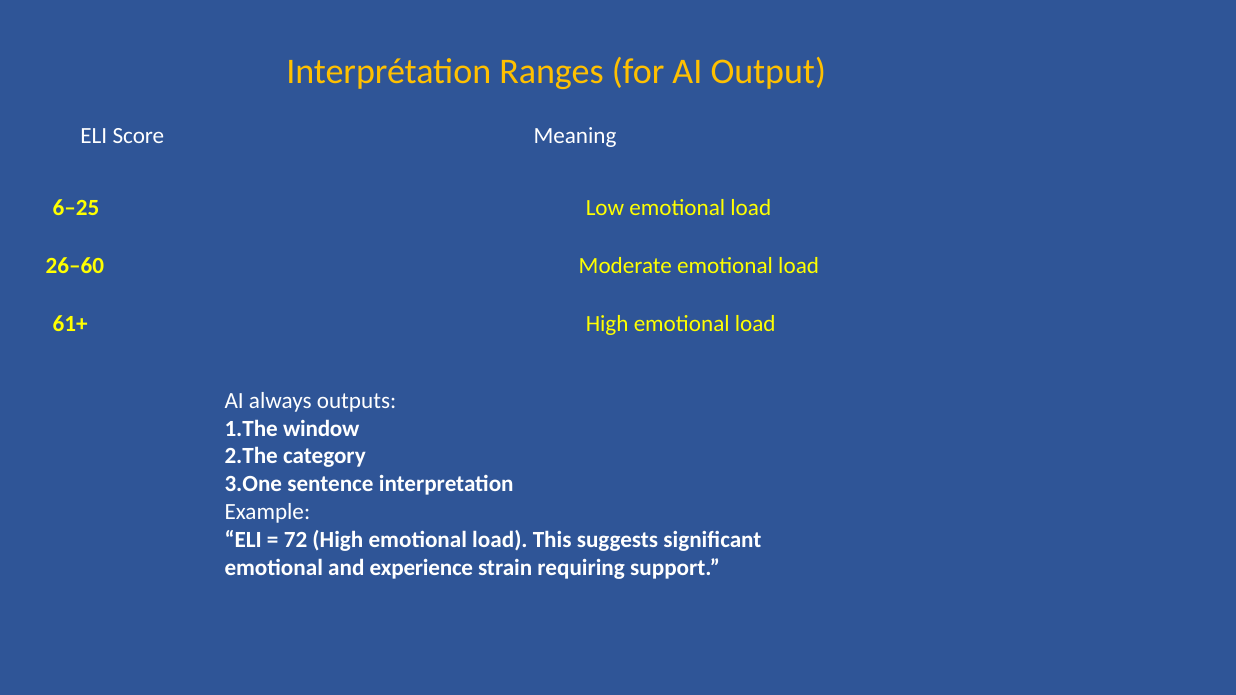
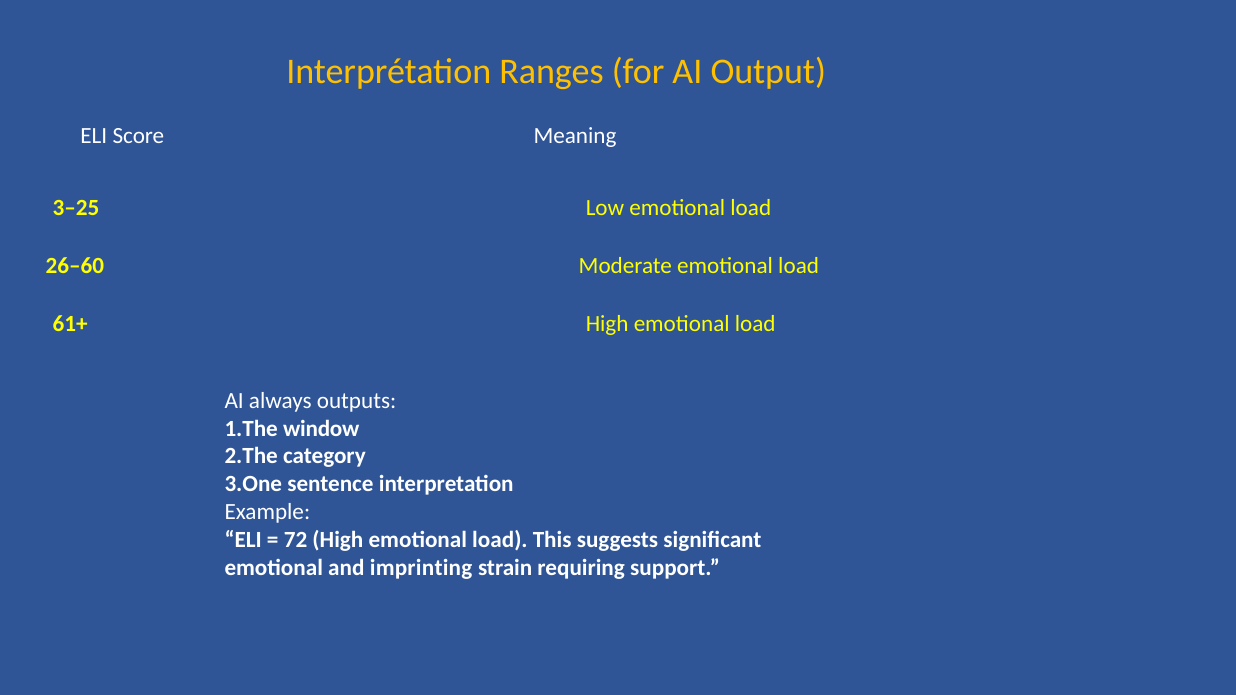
6–25: 6–25 -> 3–25 (76, 208)
experience: experience -> imprinting (421, 568)
